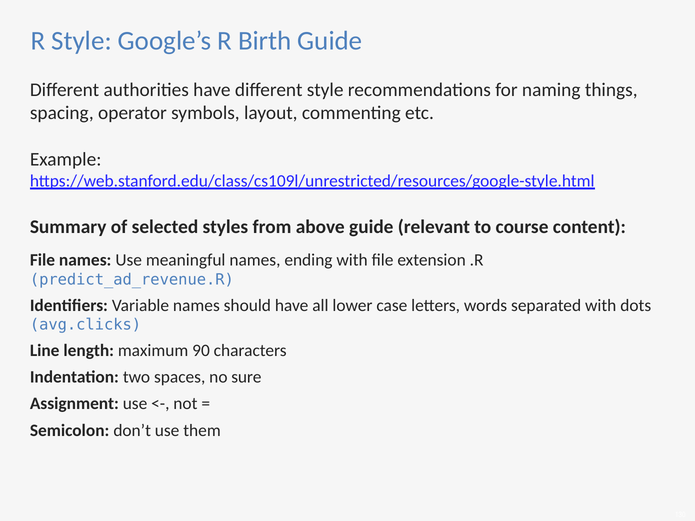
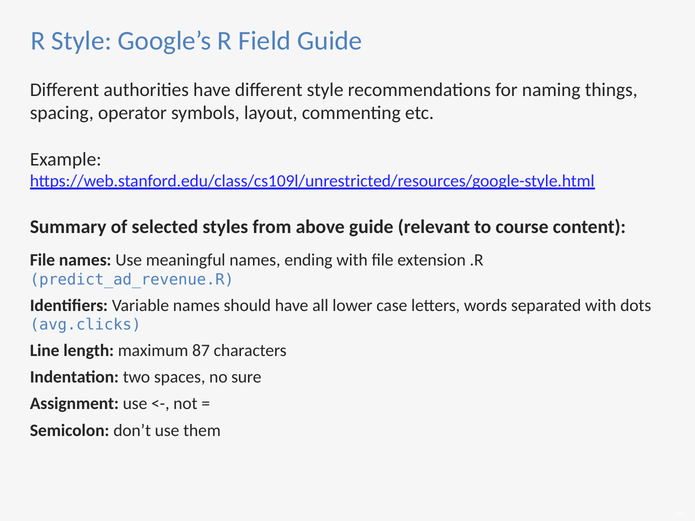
Birth: Birth -> Field (265, 41)
90: 90 -> 87 (201, 351)
